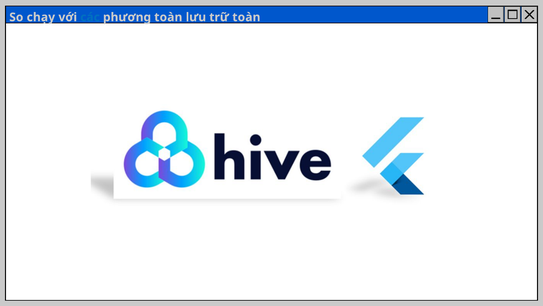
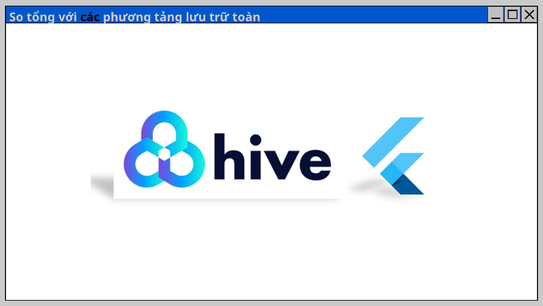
chạy: chạy -> tổng (41, 17)
các colour: blue -> black (90, 17)
phương toàn: toàn -> tảng (168, 17)
